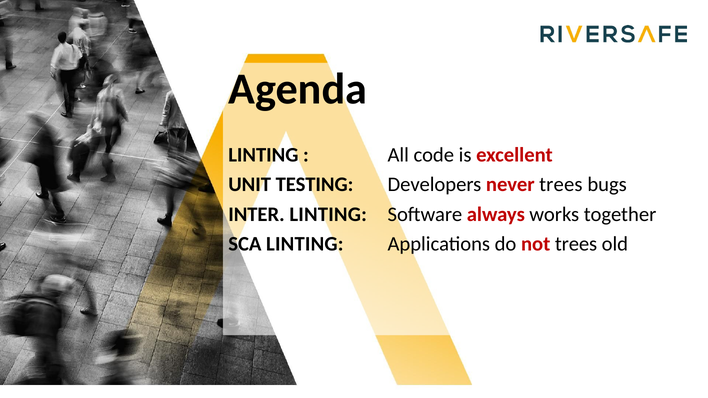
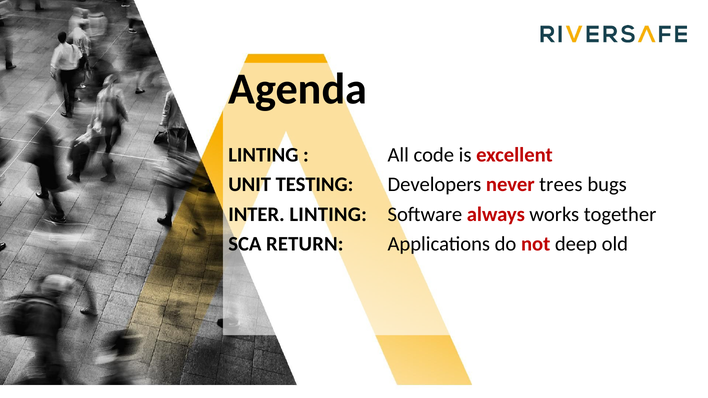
SCA LINTING: LINTING -> RETURN (305, 244)
not trees: trees -> deep (576, 244)
